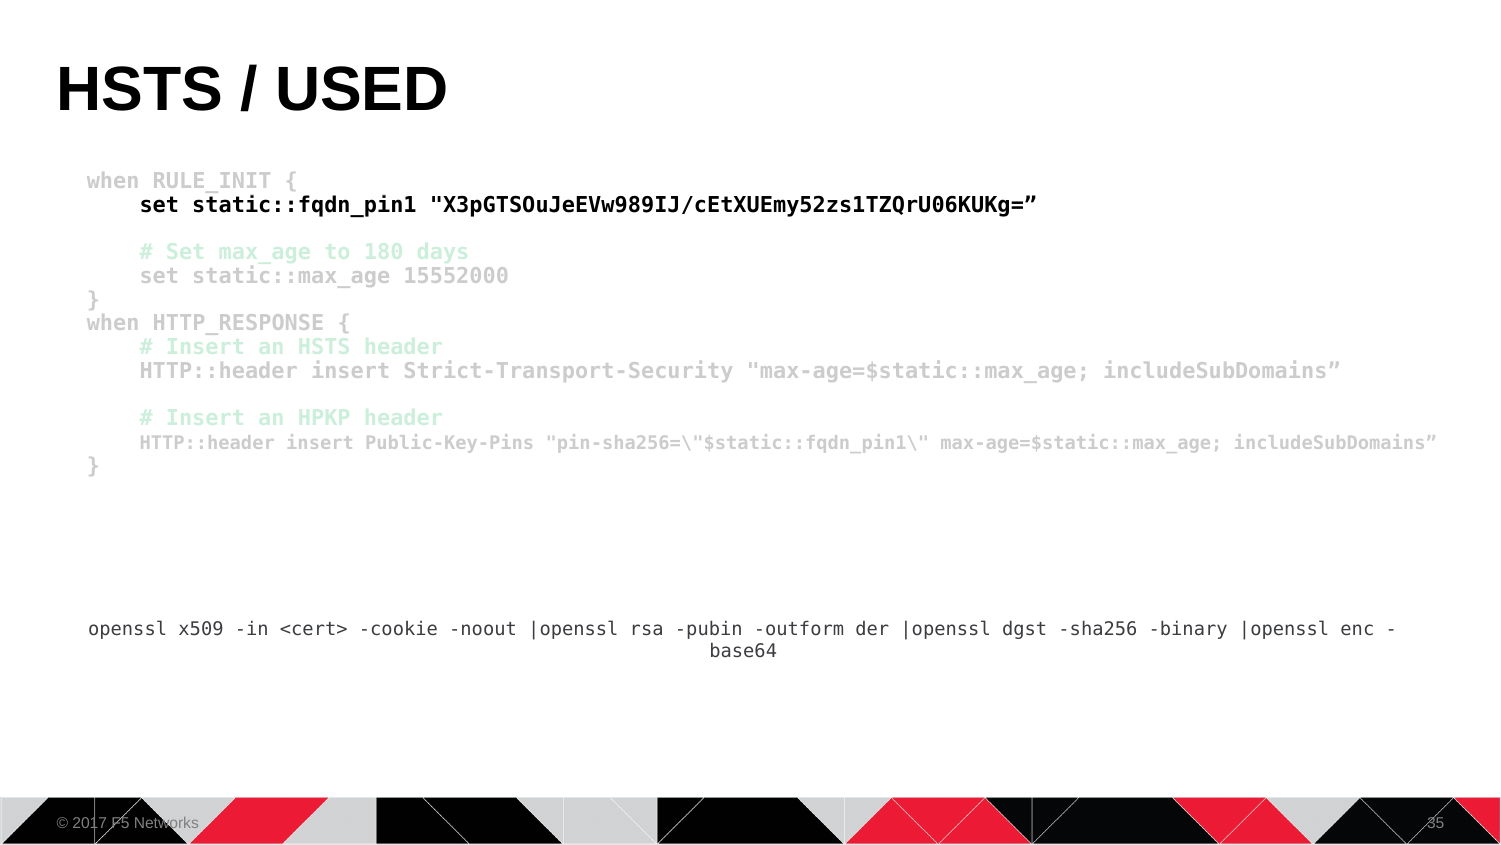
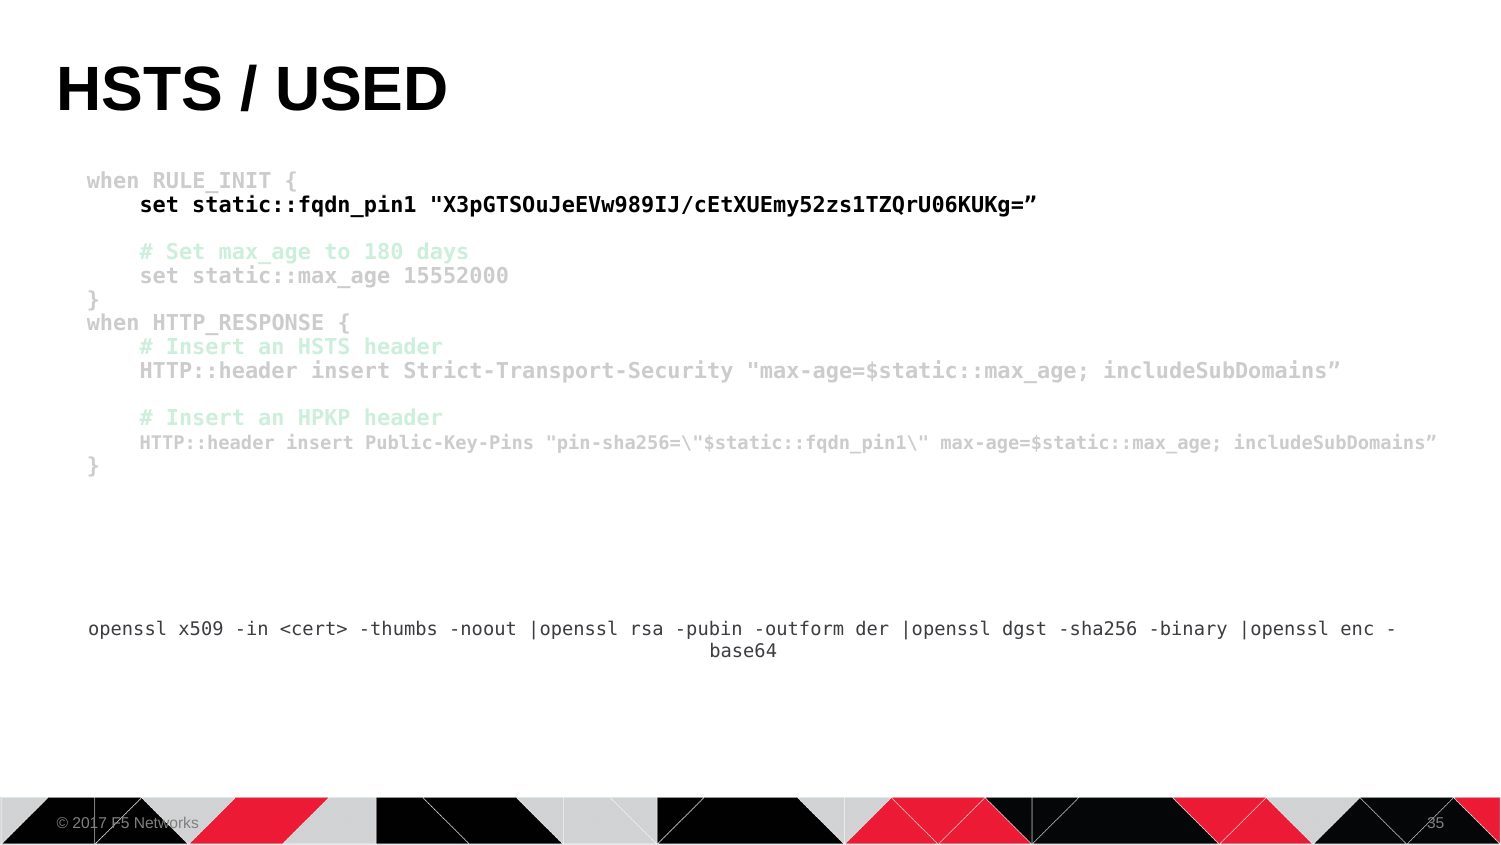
cookie: cookie -> thumbs (398, 628)
